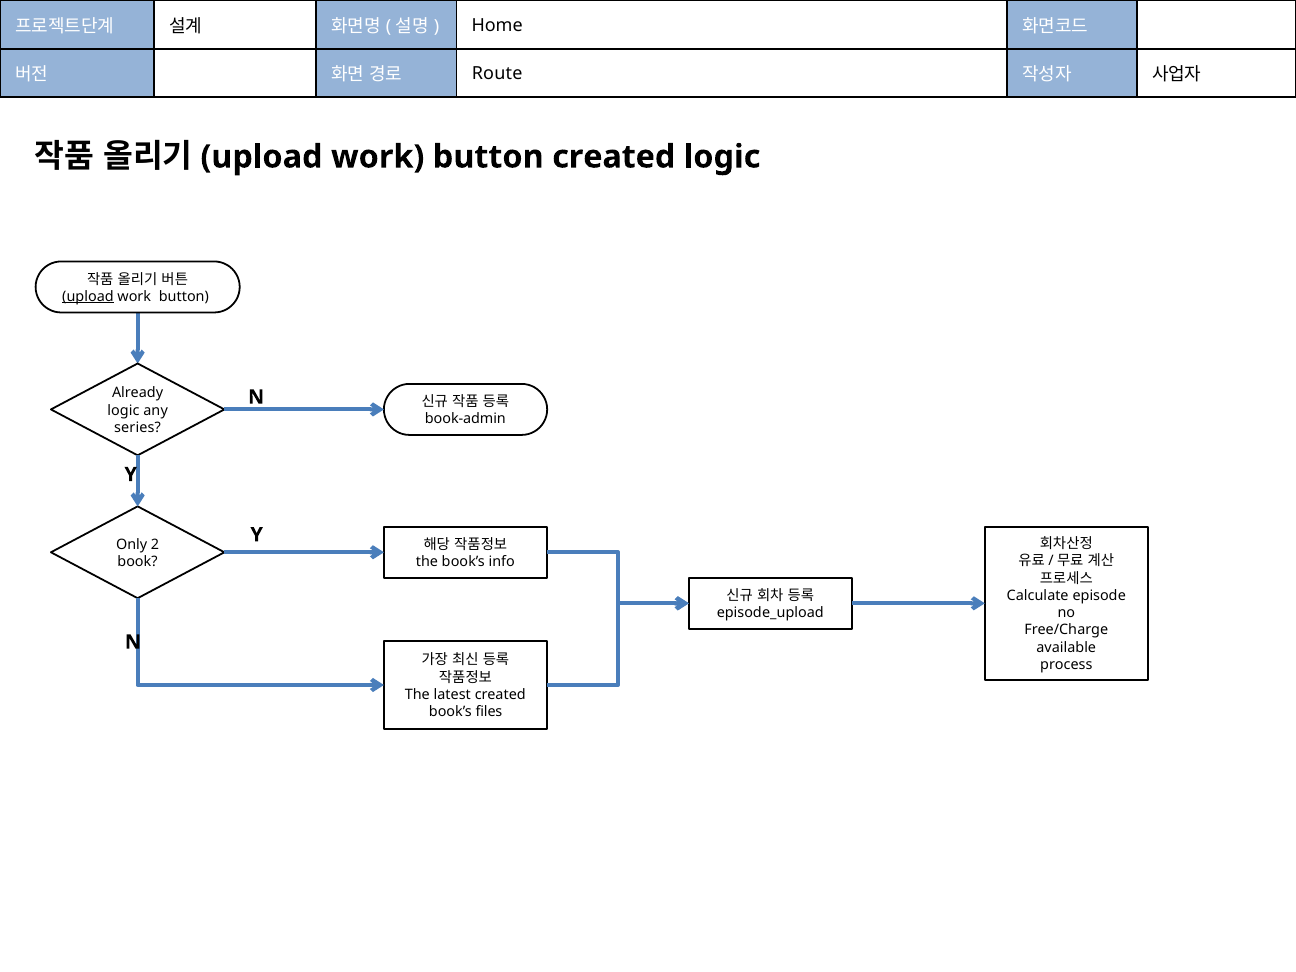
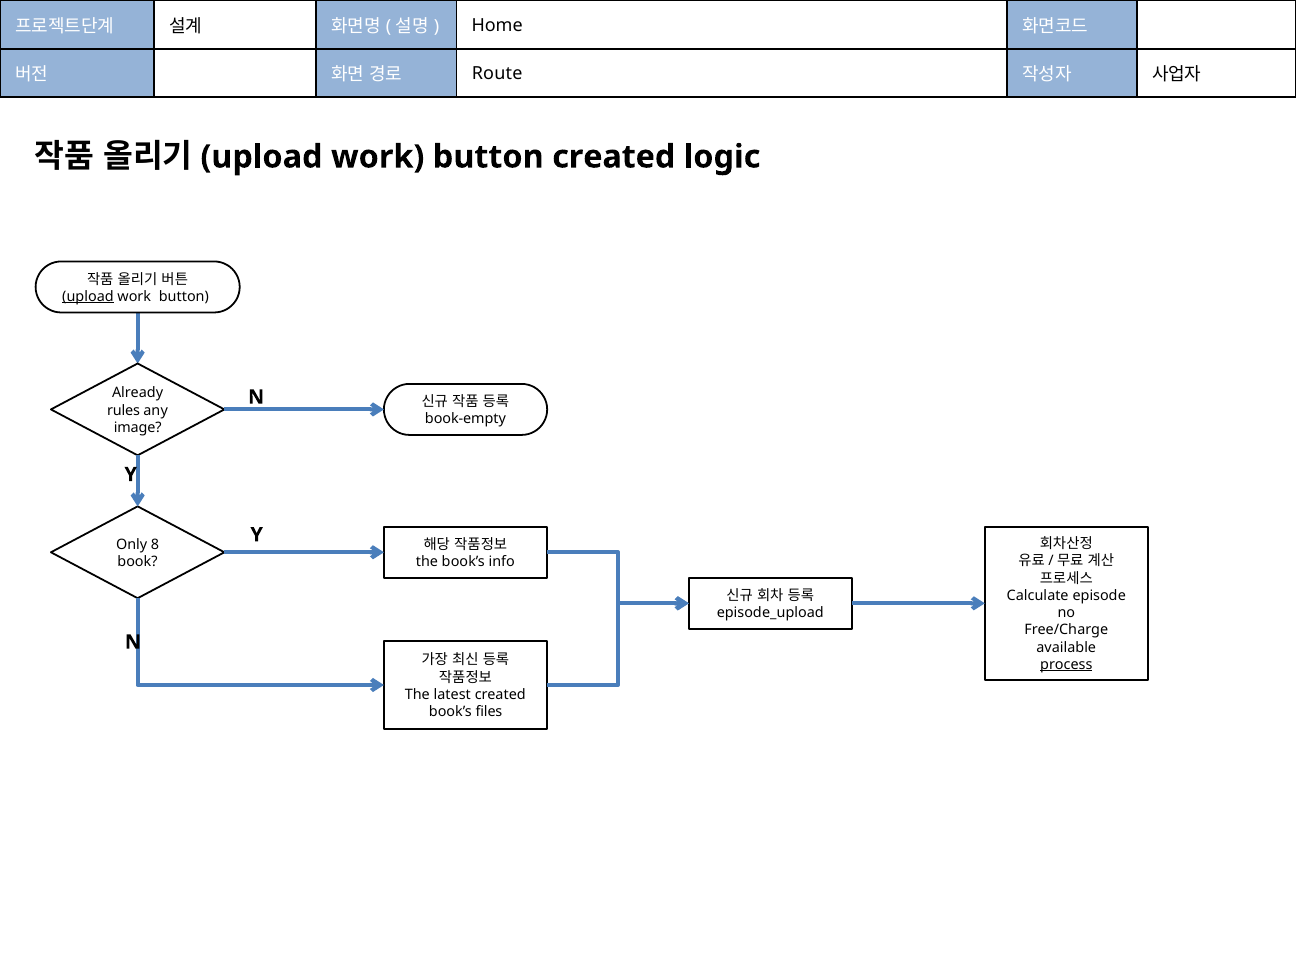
logic: logic -> rules (124, 410)
book-admin: book-admin -> book-empty (465, 419)
series: series -> image (138, 428)
2: 2 -> 8 (155, 545)
process underline: none -> present (1066, 665)
